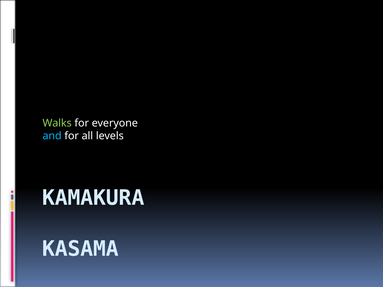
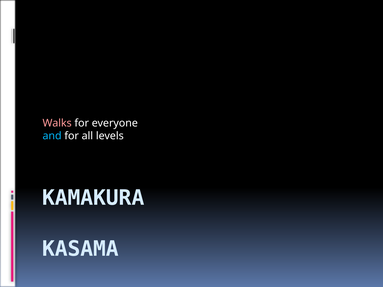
Walks colour: light green -> pink (57, 123)
